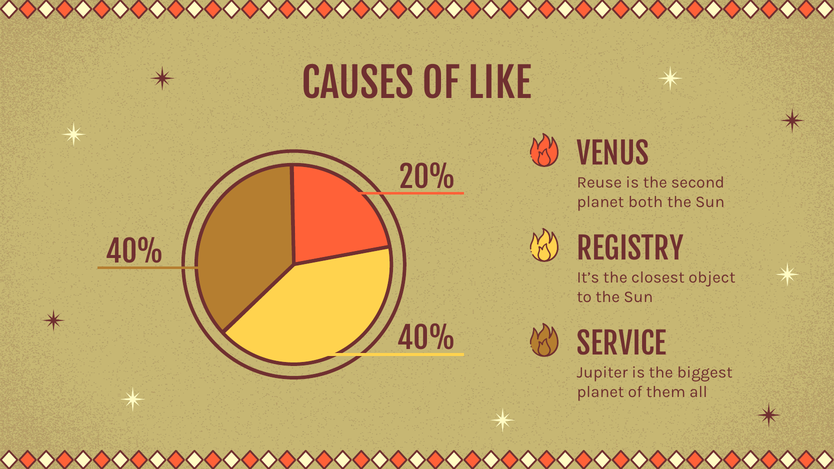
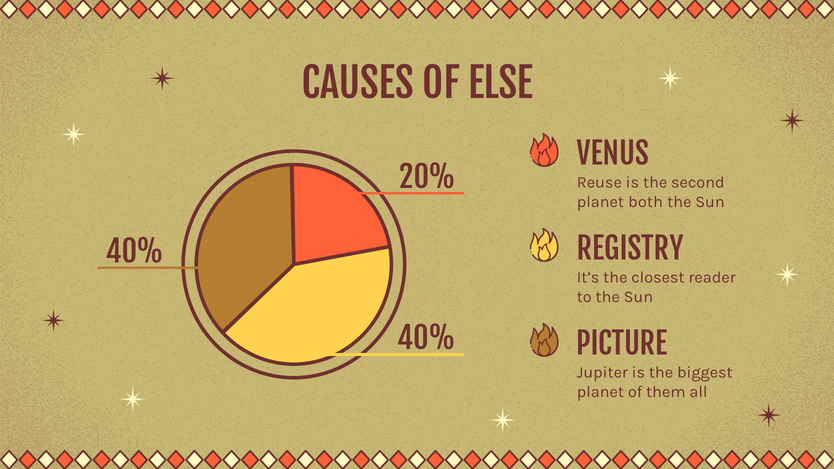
LIKE: LIKE -> ELSE (500, 85)
object: object -> reader (712, 278)
SERVICE: SERVICE -> PICTURE (622, 345)
